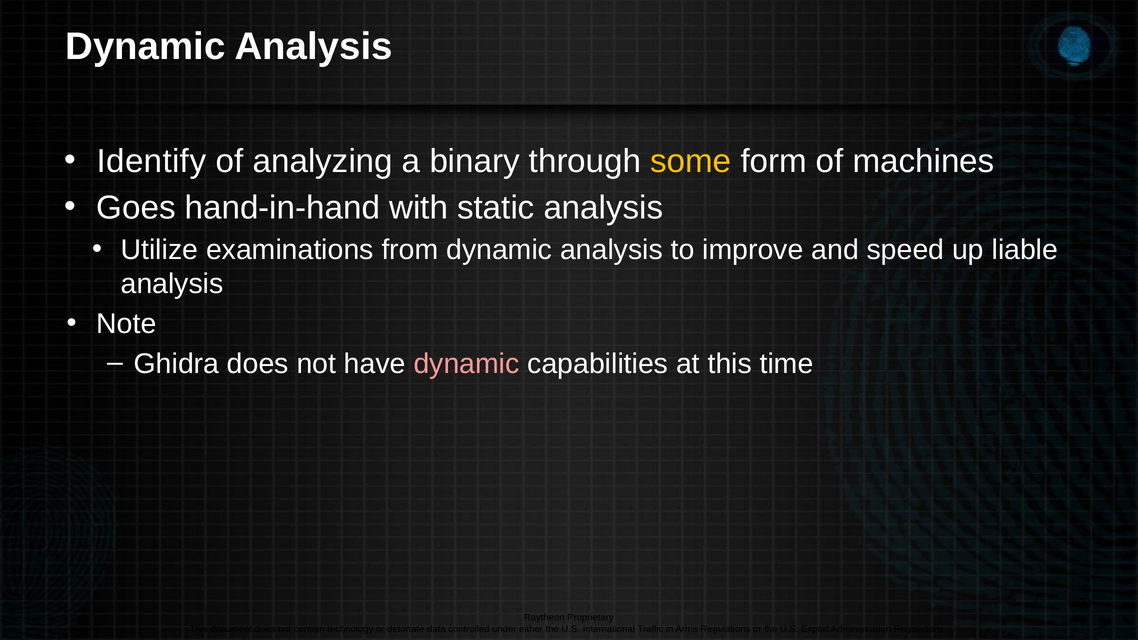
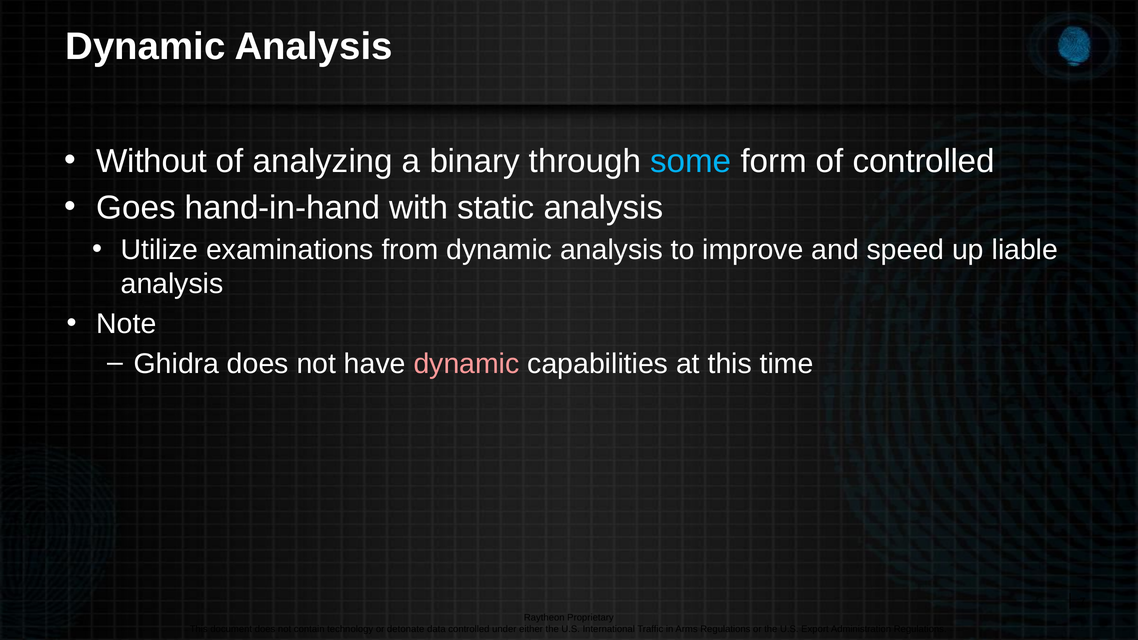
Identify: Identify -> Without (152, 161)
some colour: yellow -> light blue (691, 161)
of machines: machines -> controlled (924, 161)
